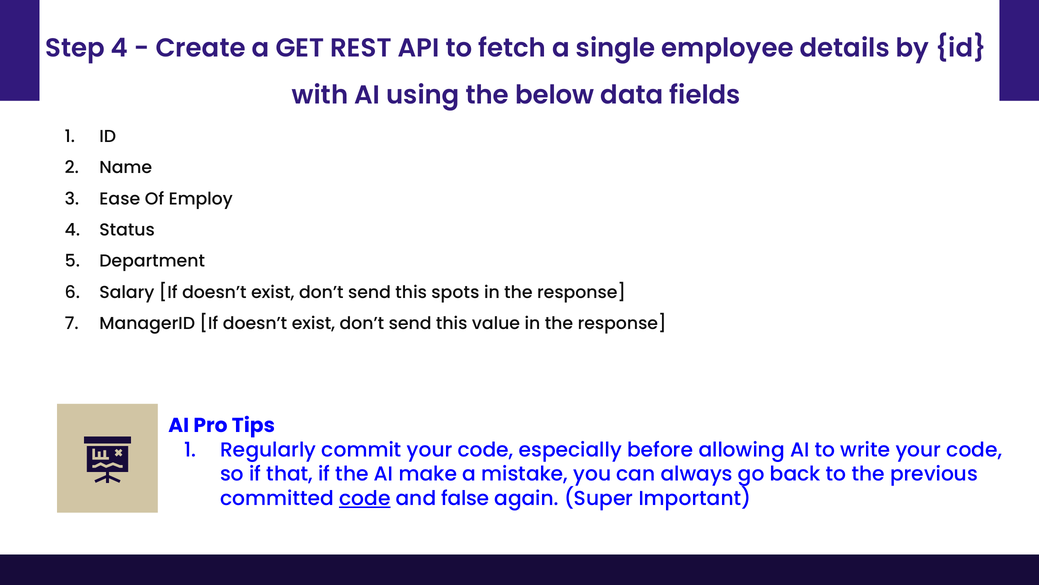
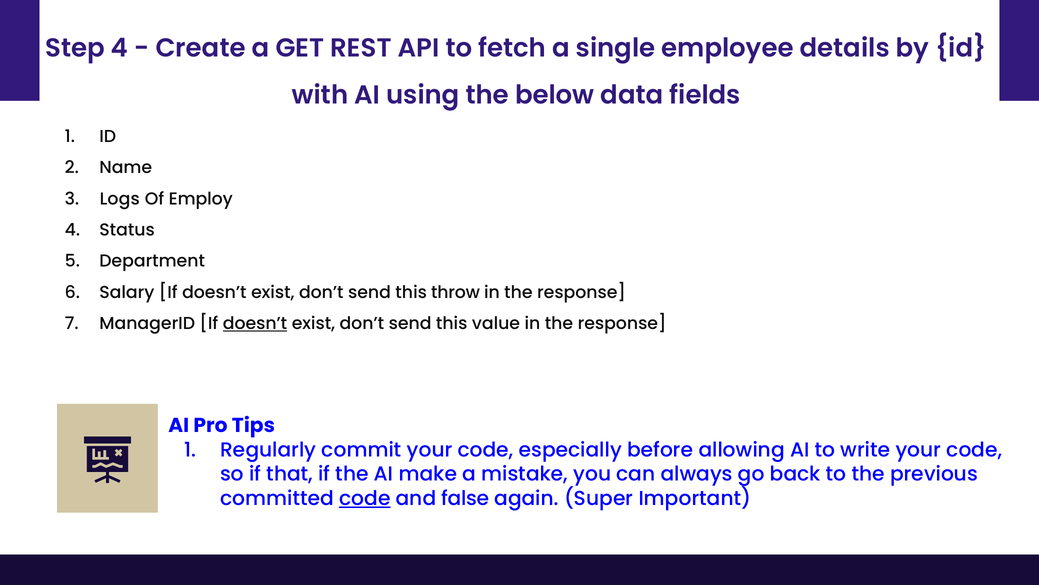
Ease: Ease -> Logs (120, 199)
spots: spots -> throw (455, 292)
doesn’t underline: none -> present (255, 323)
